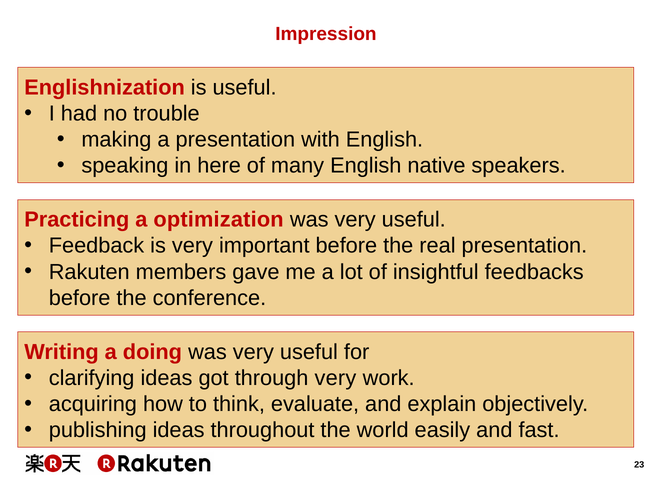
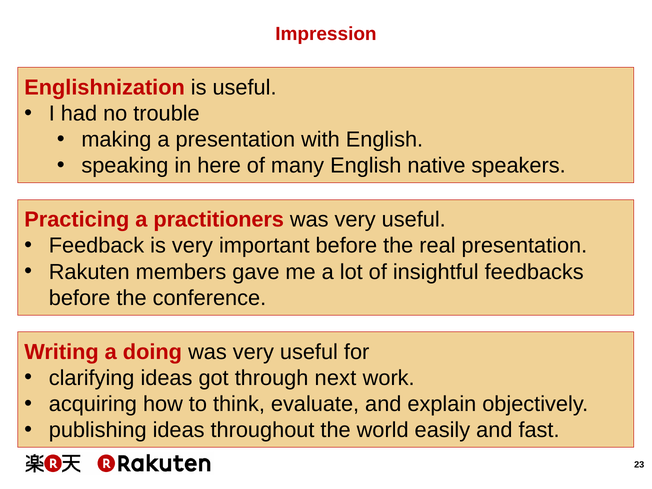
optimization: optimization -> practitioners (219, 220)
through very: very -> next (335, 378)
